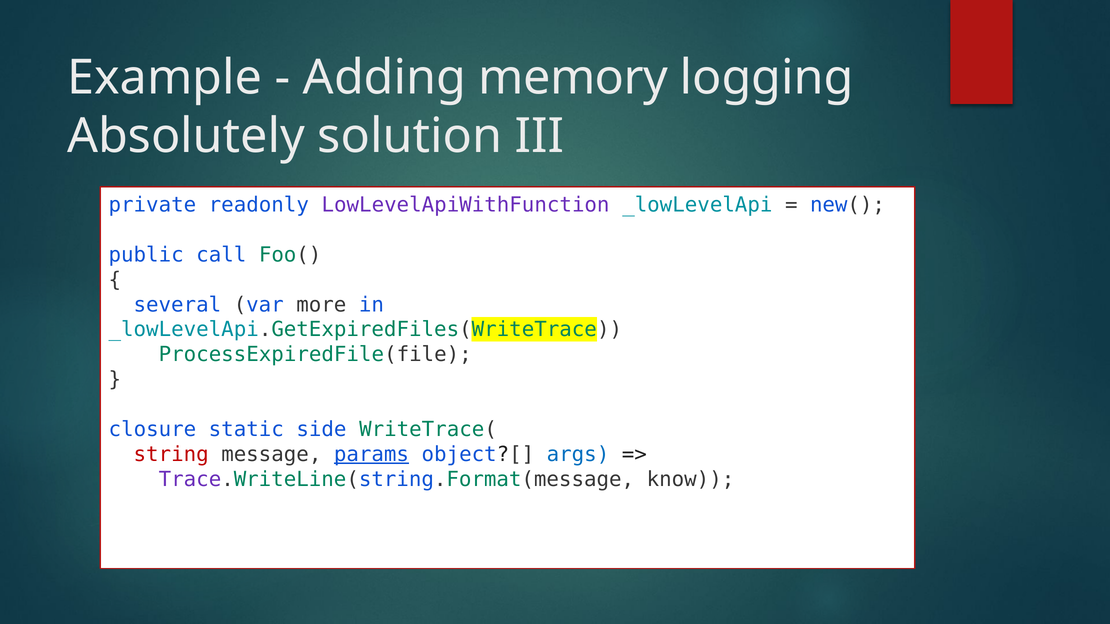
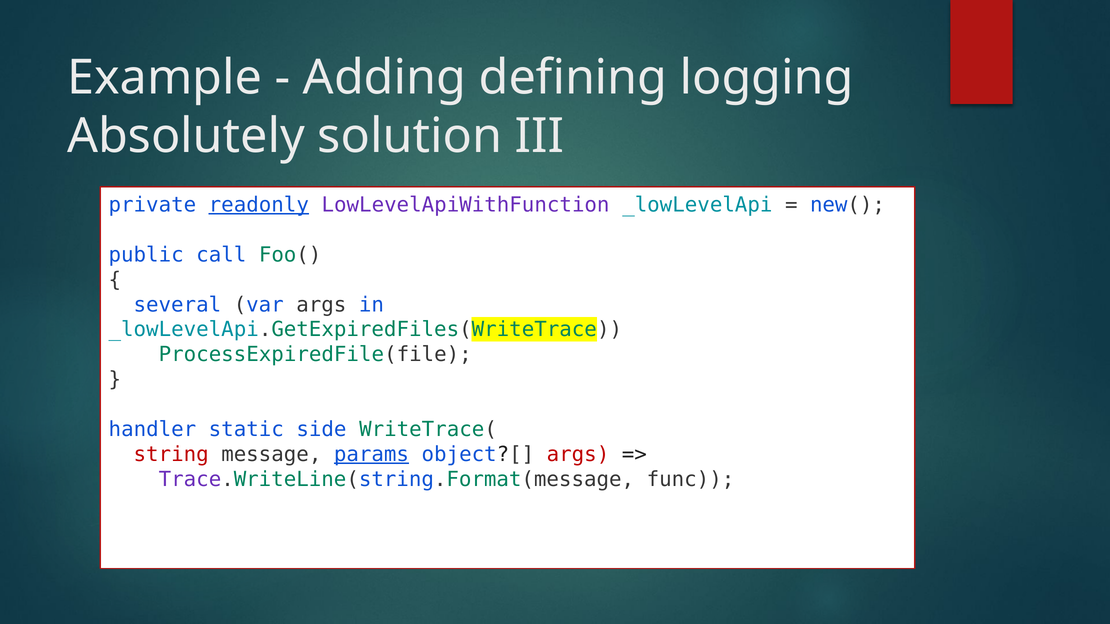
memory: memory -> defining (573, 78)
readonly underline: none -> present (259, 205)
var more: more -> args (321, 305)
closure: closure -> handler (152, 430)
args colour: blue -> red (578, 455)
know: know -> func (691, 480)
